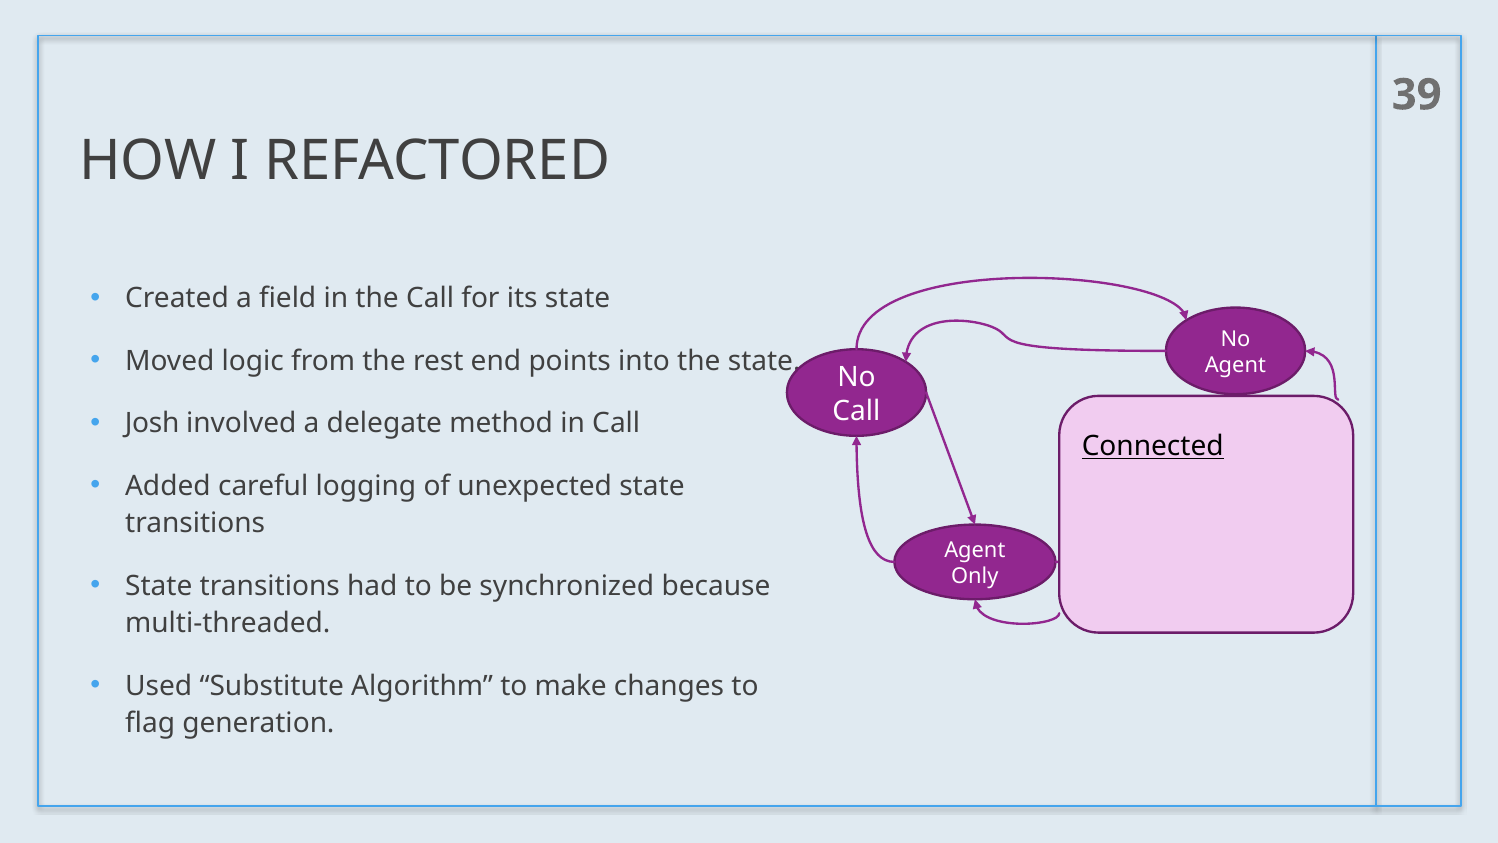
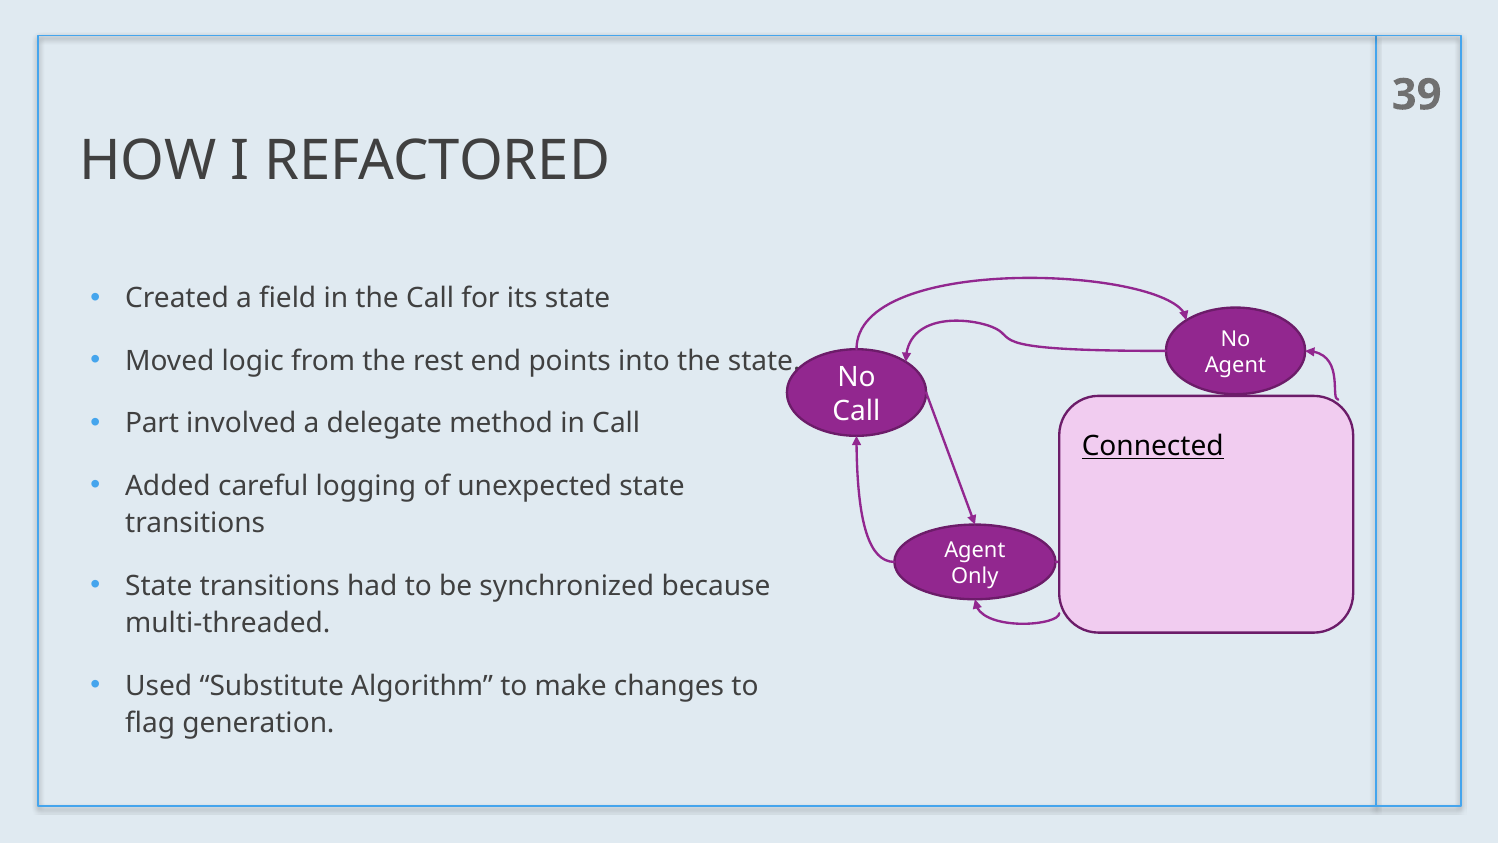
Josh: Josh -> Part (152, 423)
